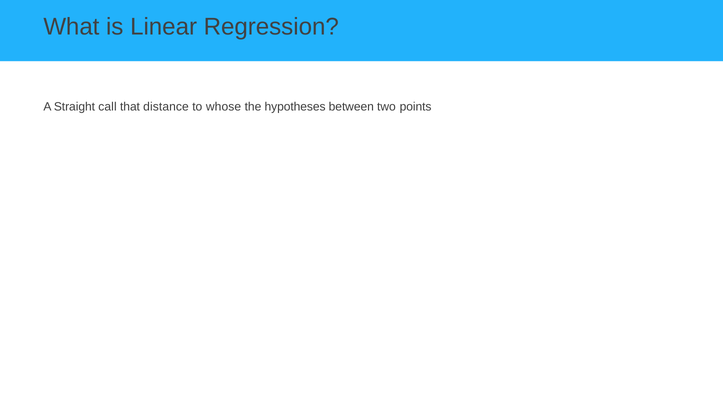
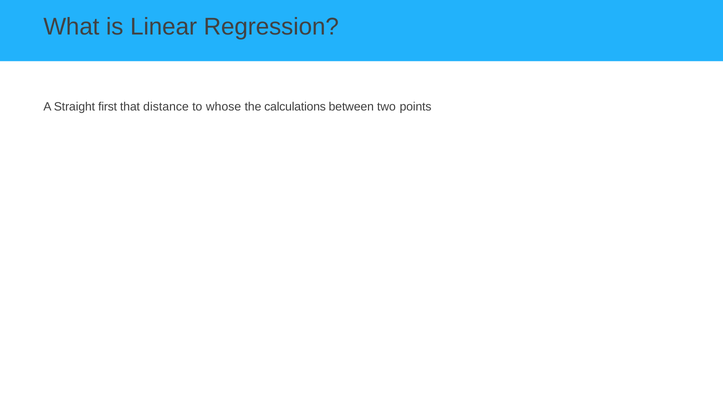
call: call -> first (108, 107)
hypotheses: hypotheses -> calculations (295, 107)
